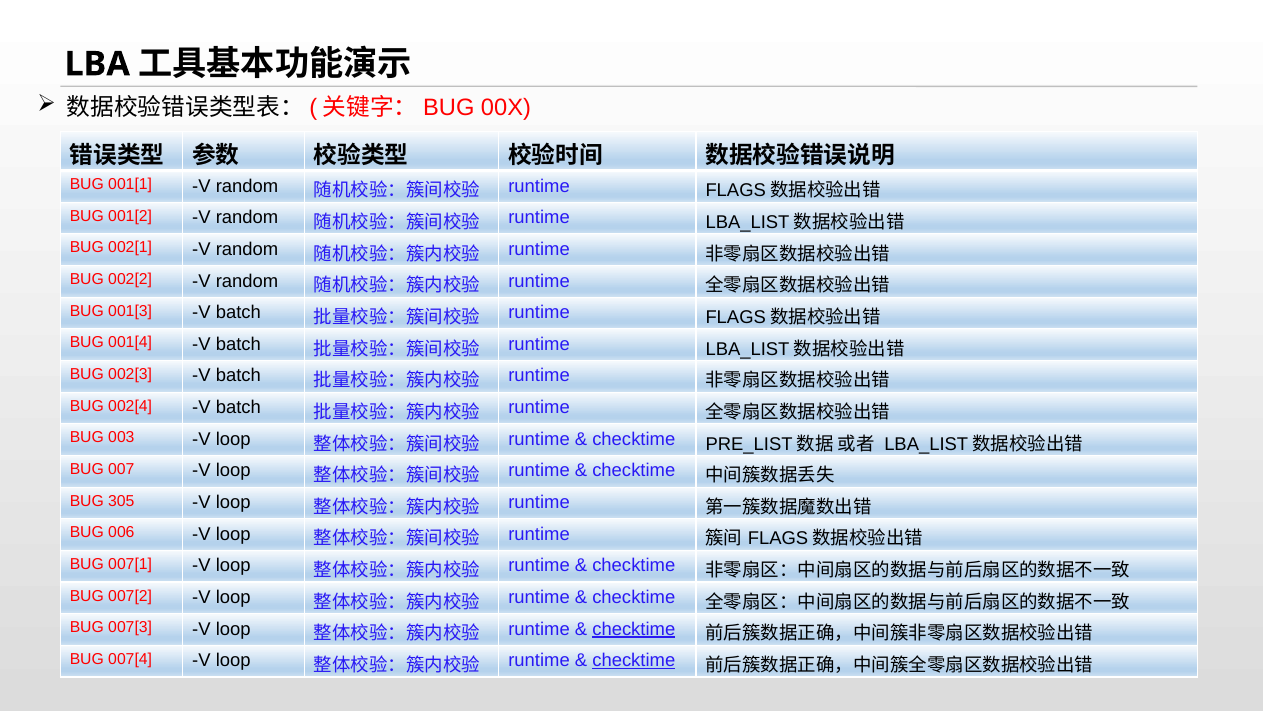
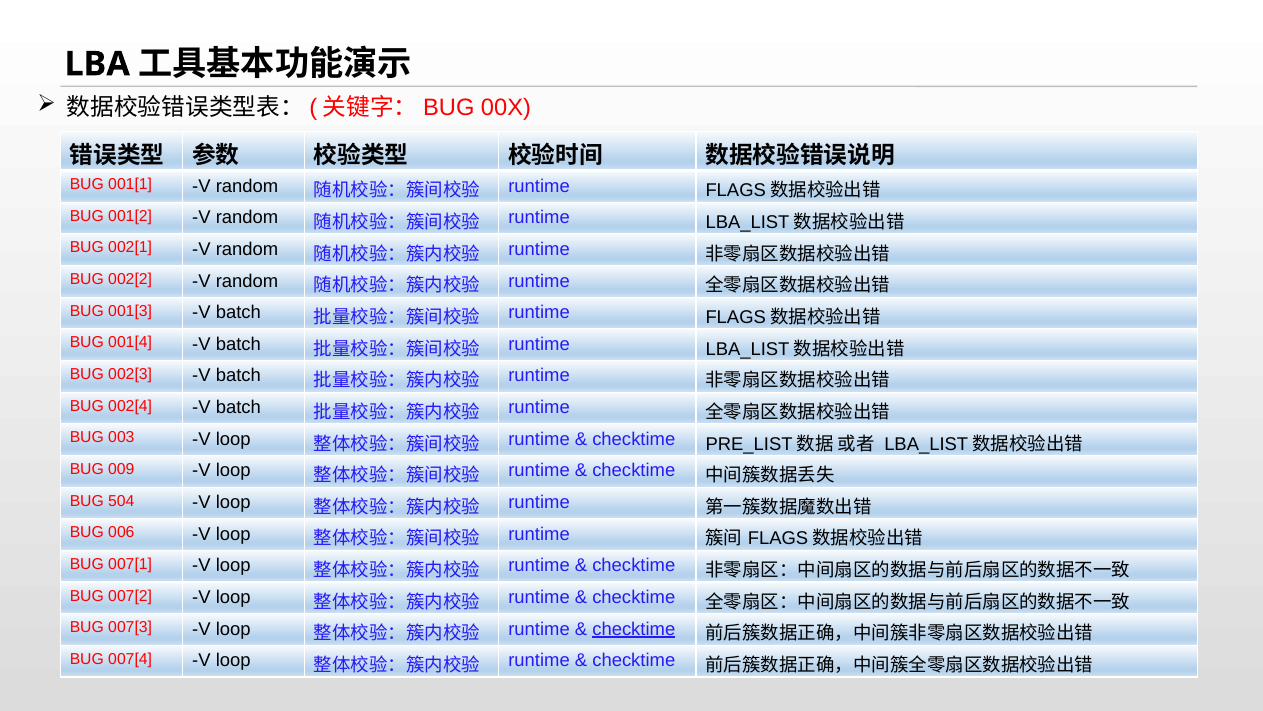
007: 007 -> 009 (121, 469)
305: 305 -> 504 (121, 501)
checktime underline: present -> none (634, 660)
